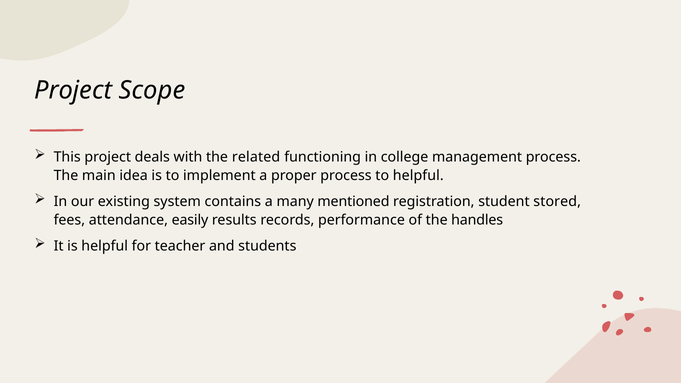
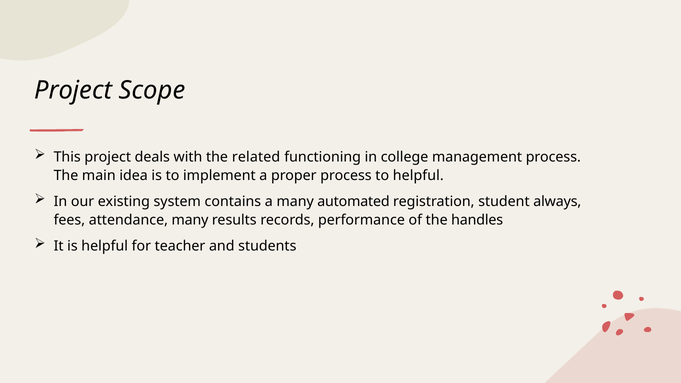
mentioned: mentioned -> automated (353, 202)
stored: stored -> always (557, 202)
attendance easily: easily -> many (190, 220)
